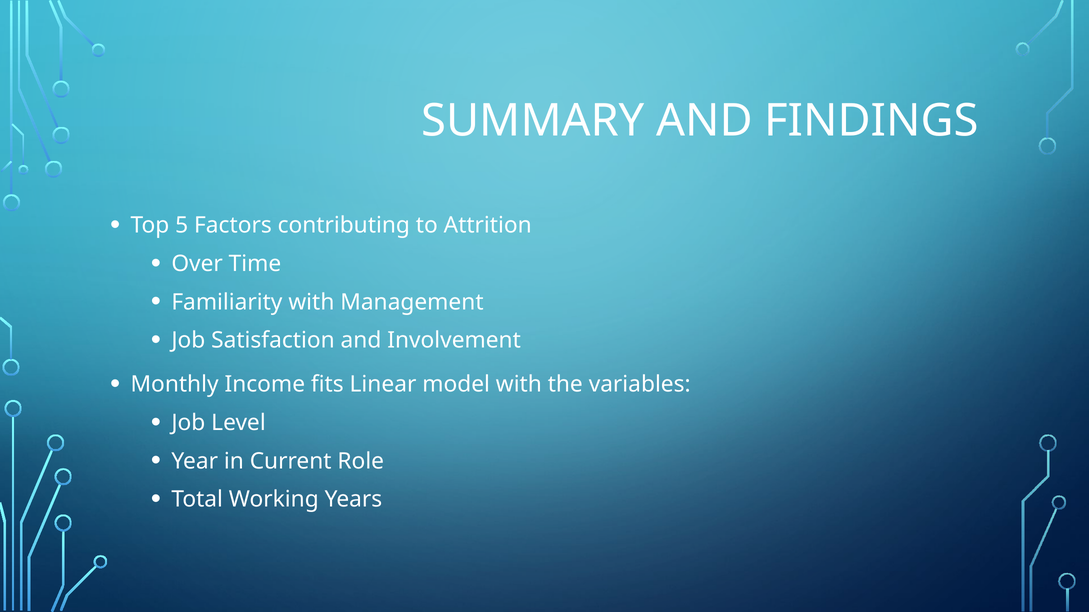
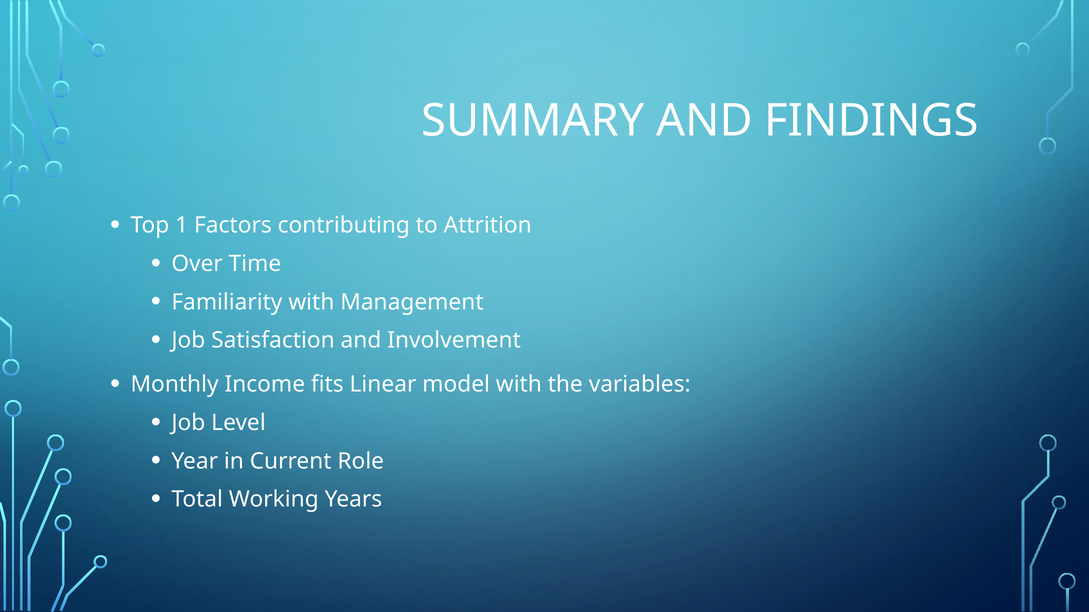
5: 5 -> 1 (182, 226)
